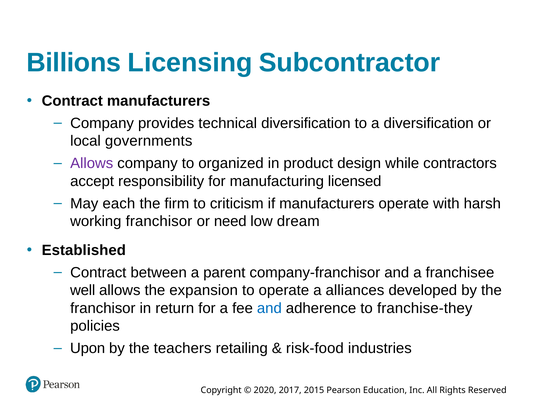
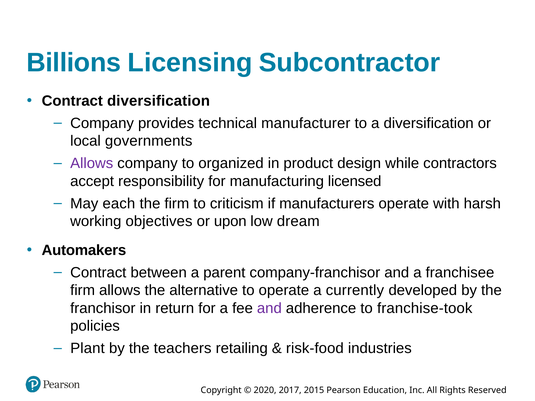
Contract manufacturers: manufacturers -> diversification (159, 101)
technical diversification: diversification -> manufacturer (306, 123)
working franchisor: franchisor -> objectives (159, 221)
need: need -> upon (230, 221)
Established: Established -> Automakers (84, 250)
well: well -> firm (83, 291)
expansion: expansion -> alternative (204, 291)
alliances: alliances -> currently (355, 291)
and colour: blue -> purple (269, 308)
franchise-they: franchise-they -> franchise-took (425, 308)
Upon: Upon -> Plant (87, 349)
